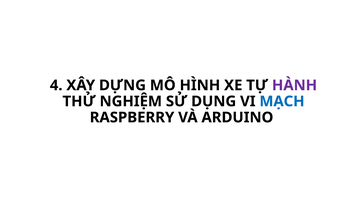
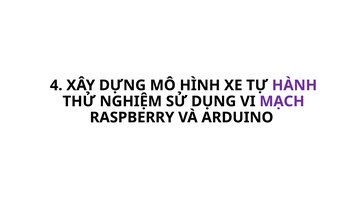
MẠCH colour: blue -> purple (282, 102)
